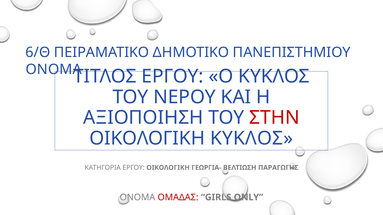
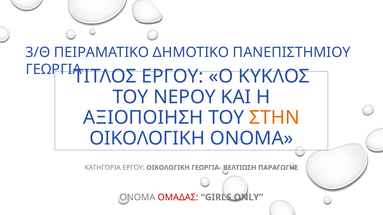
6/Θ: 6/Θ -> 3/Θ (38, 52)
ΟΝΟΜΑ: ΟΝΟΜΑ -> ΓΕΩΡΓΙΑ (54, 70)
ΣΤΗΝ colour: red -> orange (274, 118)
ΟΙΚΟΛΟΓΙΚΗ ΚΥΚΛΟΣ: ΚΥΚΛΟΣ -> ΟΝΟΜΑ (252, 139)
